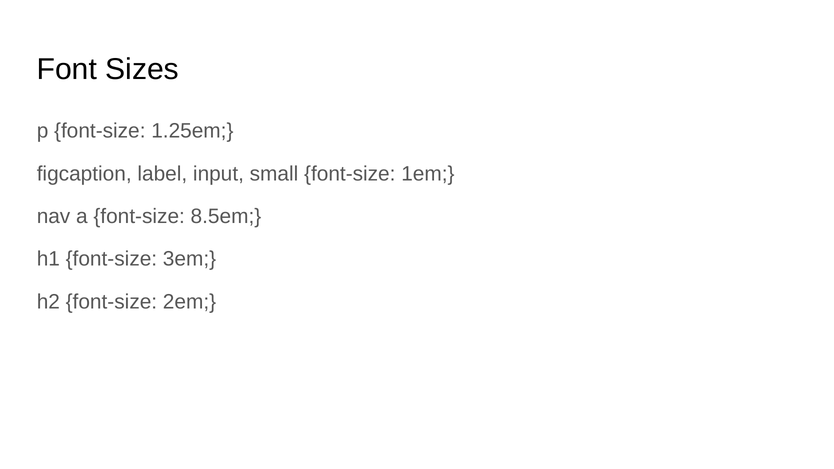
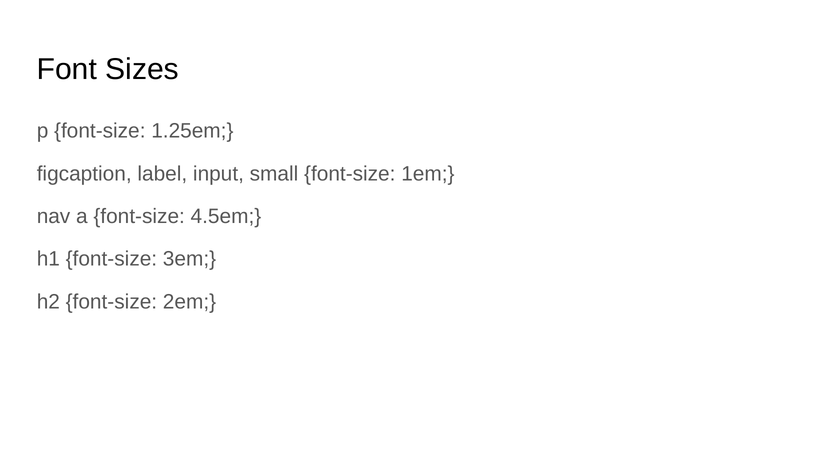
8.5em: 8.5em -> 4.5em (226, 216)
